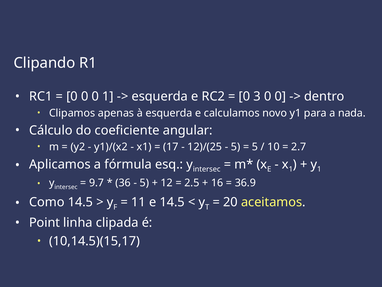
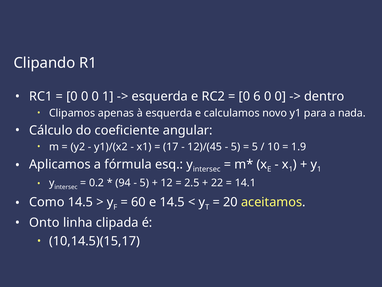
3: 3 -> 6 (257, 96)
12)/(25: 12)/(25 -> 12)/(45 (205, 147)
2.7: 2.7 -> 1.9 (299, 147)
9.7: 9.7 -> 0.2 (97, 183)
36: 36 -> 94 (123, 183)
16: 16 -> 22 (217, 183)
36.9: 36.9 -> 14.1 (245, 183)
11: 11 -> 60 (138, 202)
Point: Point -> Onto (44, 222)
